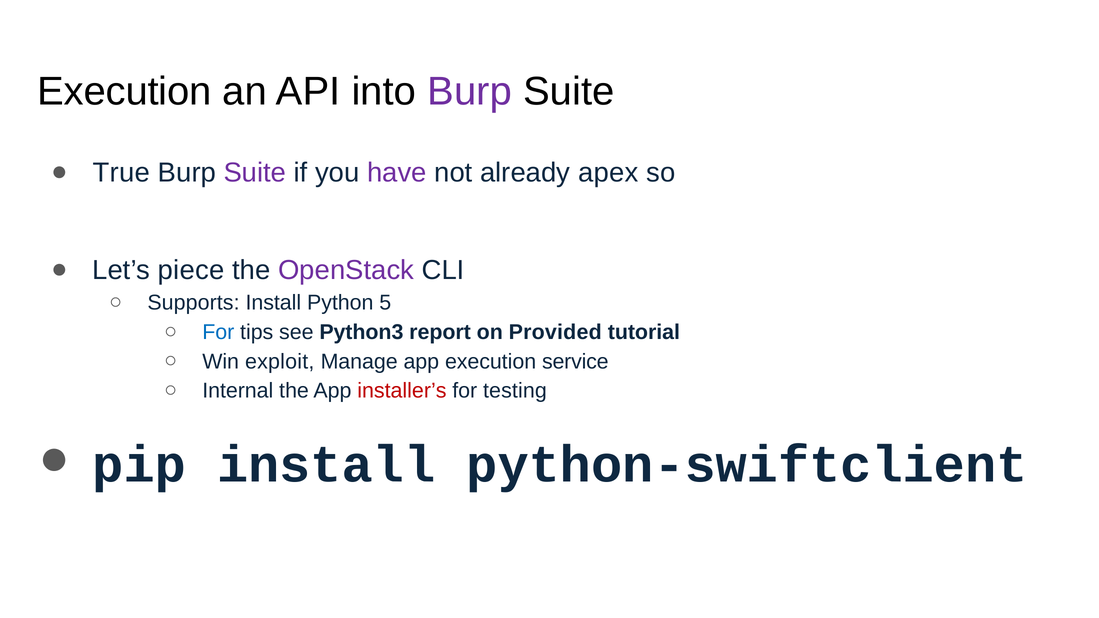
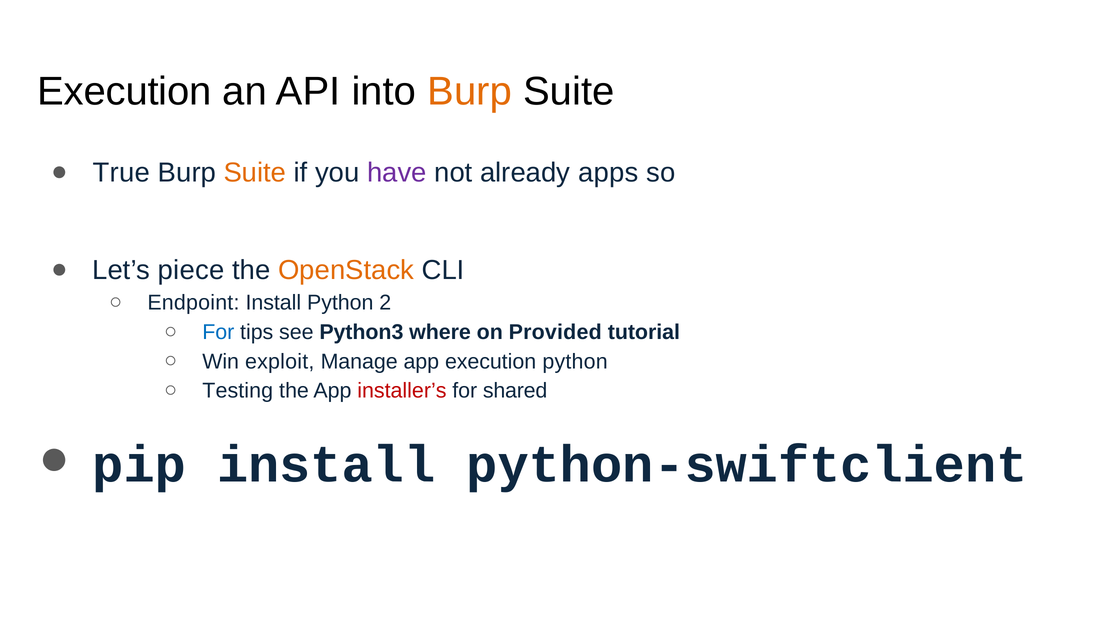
Burp colour: purple -> orange (470, 91)
Suite colour: purple -> orange (255, 173)
apex: apex -> apps (608, 173)
OpenStack colour: purple -> orange (346, 270)
Supports: Supports -> Endpoint (193, 303)
5: 5 -> 2 (385, 303)
report: report -> where (440, 332)
execution service: service -> python (575, 362)
Internal: Internal -> Testing (238, 391)
testing: testing -> shared (515, 391)
